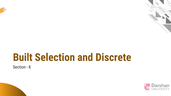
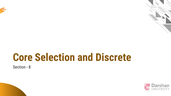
Built: Built -> Core (23, 58)
